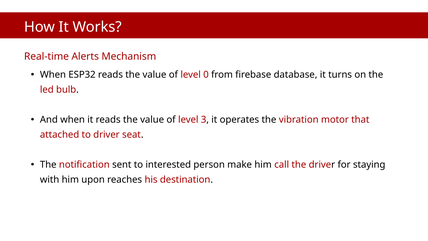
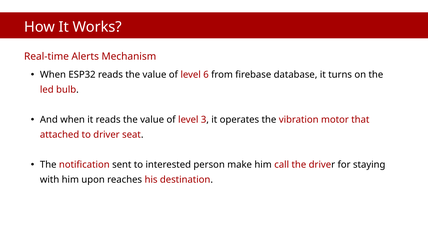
0: 0 -> 6 (206, 75)
